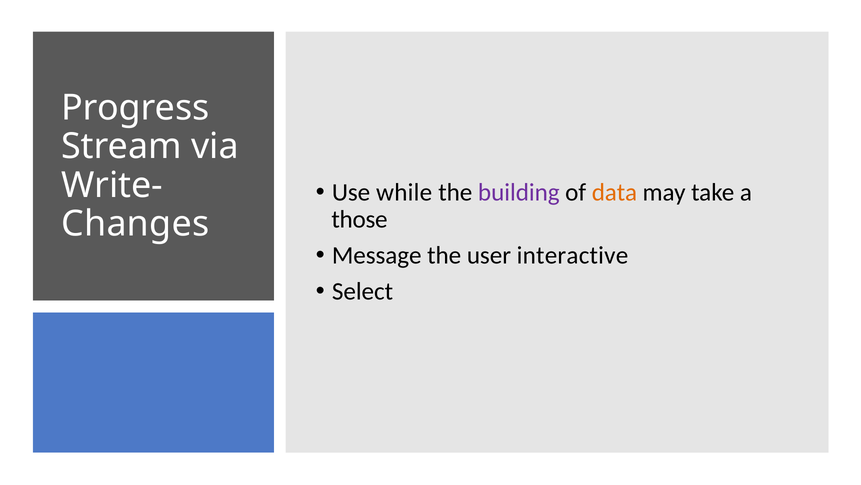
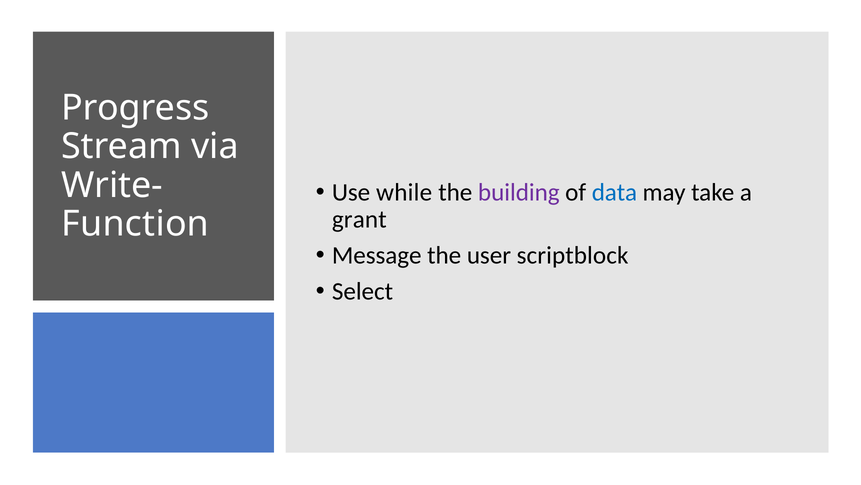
data colour: orange -> blue (614, 192)
those: those -> grant (359, 219)
Changes: Changes -> Function (135, 224)
interactive: interactive -> scriptblock (573, 255)
